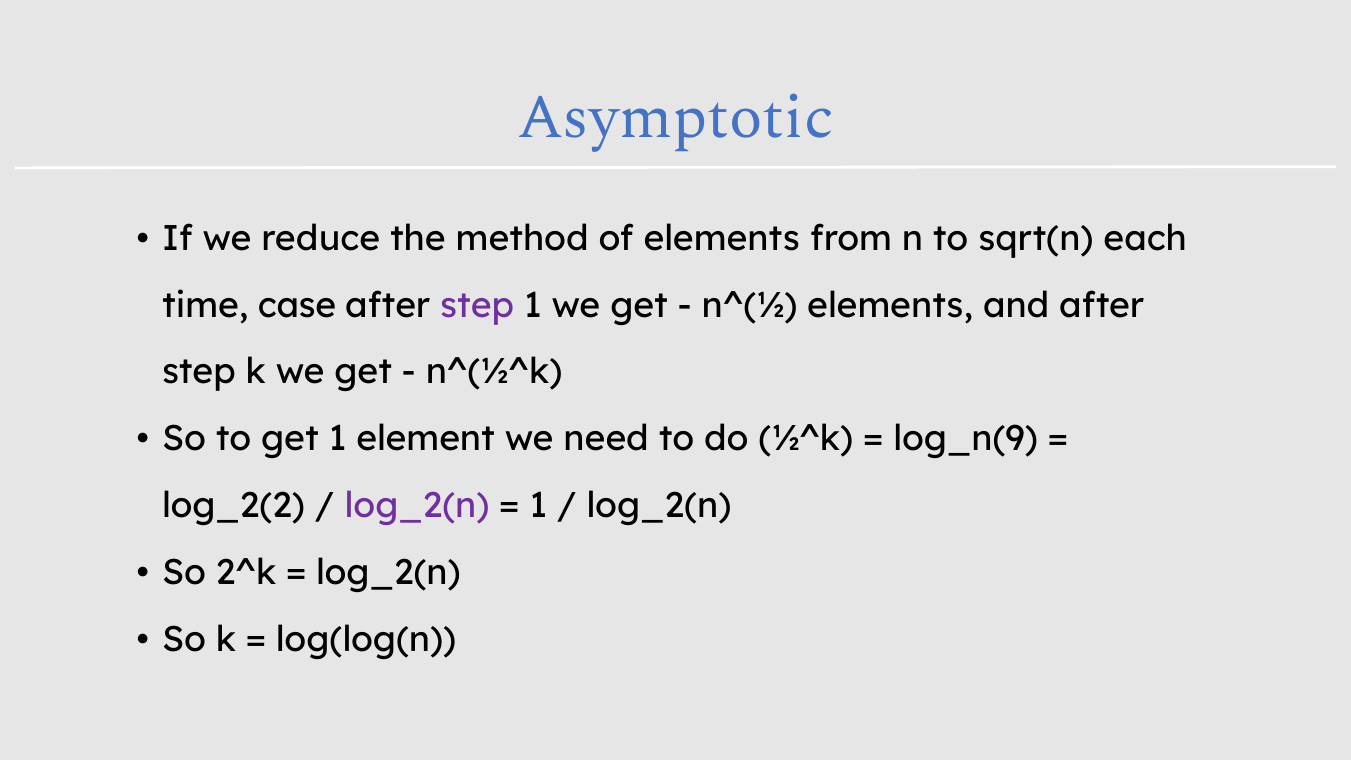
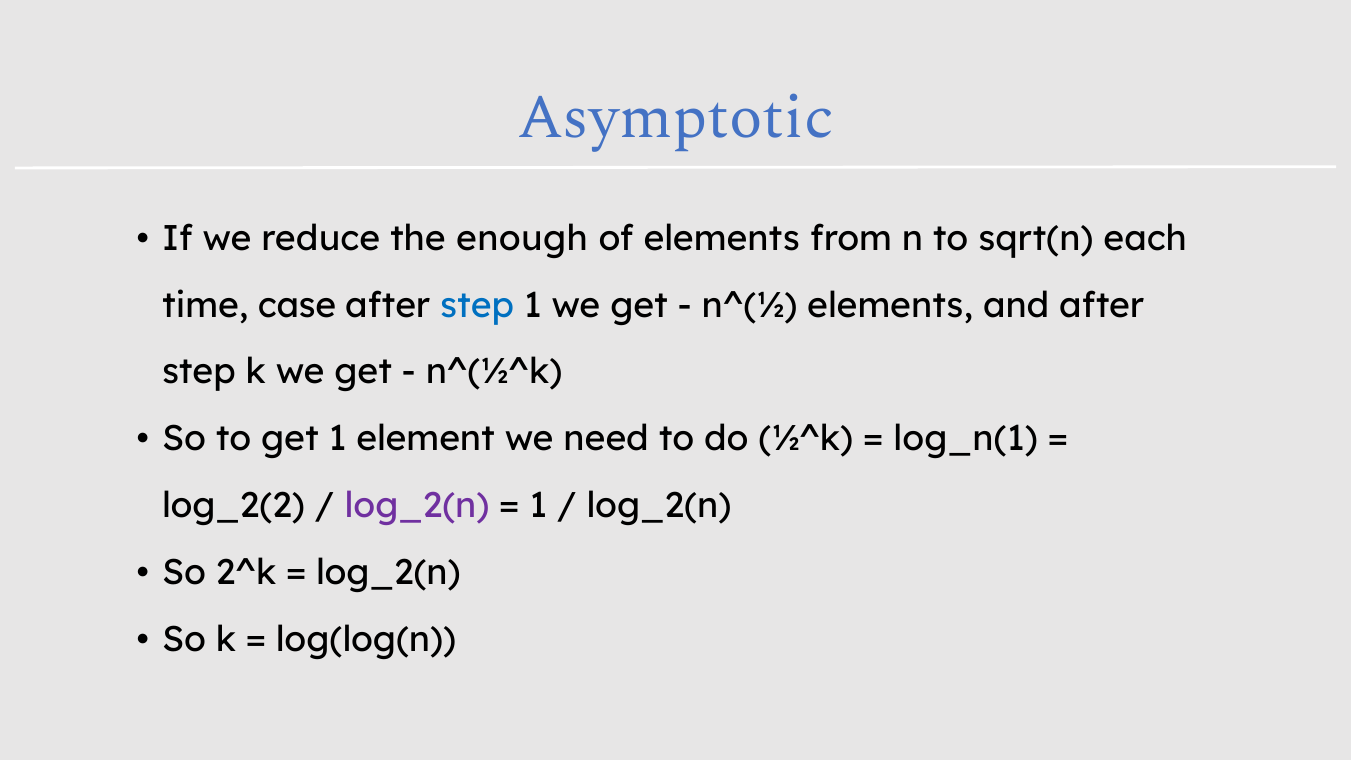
method: method -> enough (522, 238)
step colour: purple -> blue (477, 305)
log_n(9: log_n(9 -> log_n(1 (966, 439)
